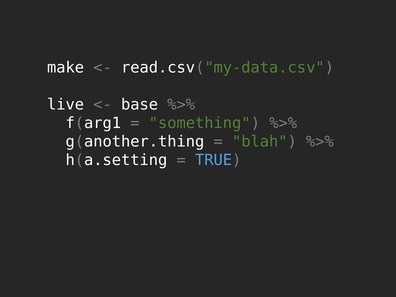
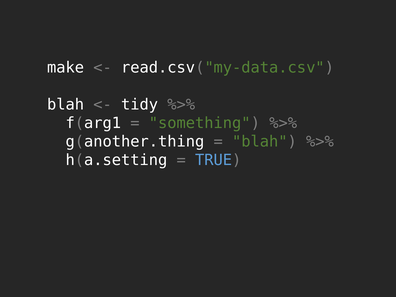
live: live -> blah (66, 105)
base: base -> tidy (140, 105)
